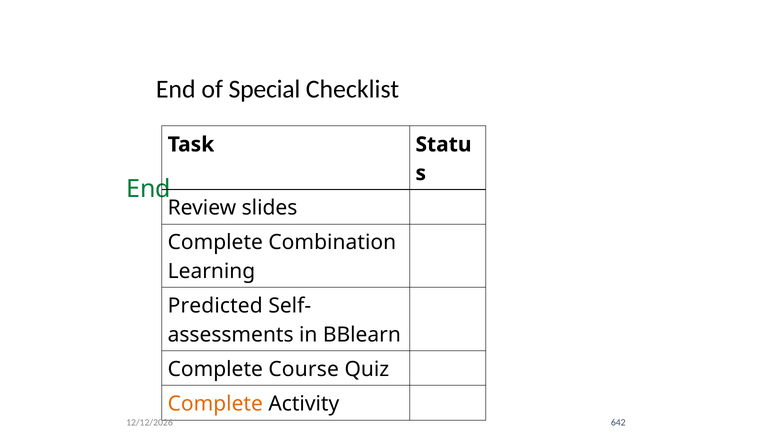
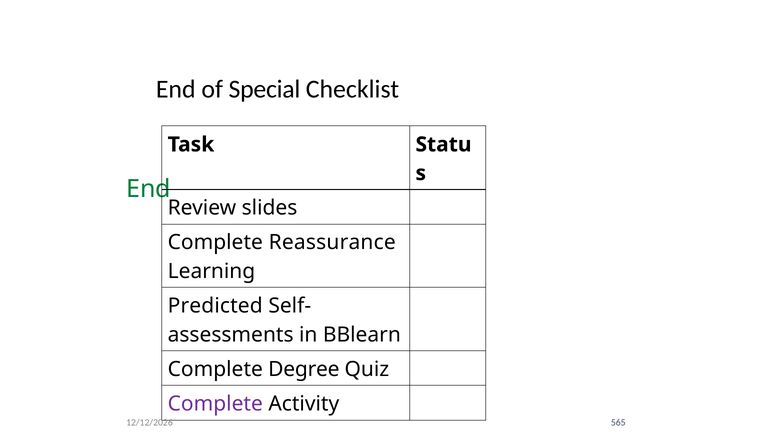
Combination: Combination -> Reassurance (332, 243)
Course: Course -> Degree (304, 369)
Complete colour: orange -> purple (215, 404)
642: 642 -> 565 (618, 422)
